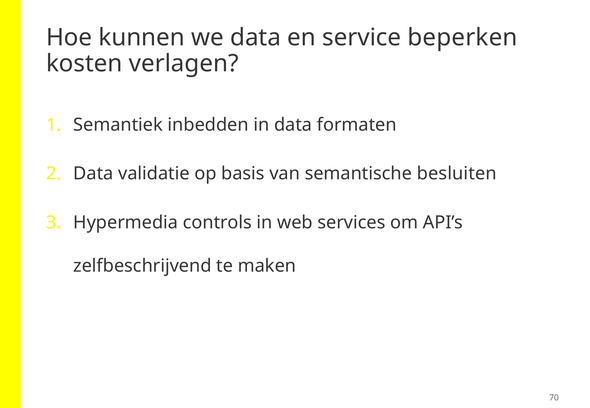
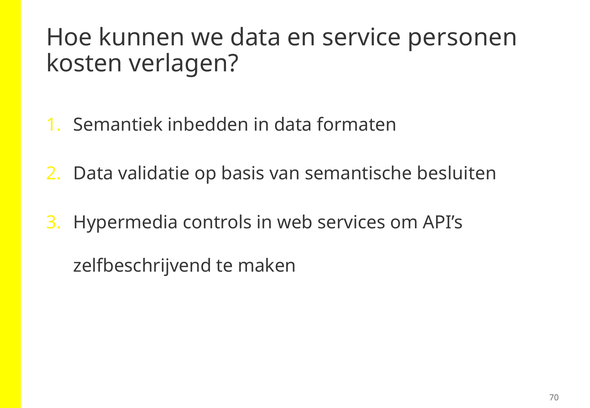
beperken: beperken -> personen (463, 37)
